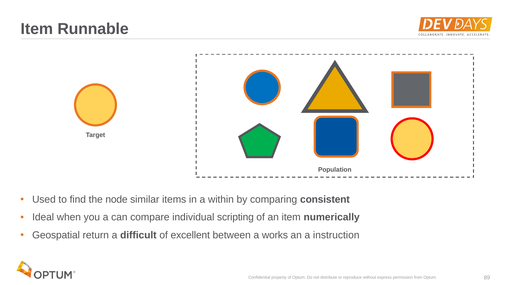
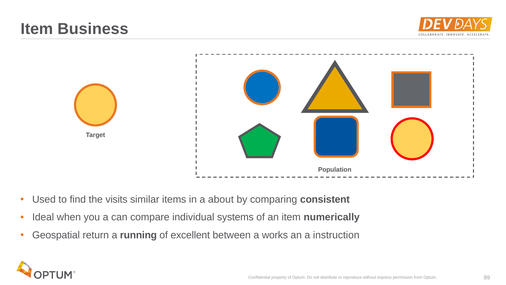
Runnable: Runnable -> Business (93, 29)
node: node -> visits (117, 199)
within: within -> about (221, 199)
scripting: scripting -> systems (235, 217)
difficult: difficult -> running (138, 235)
